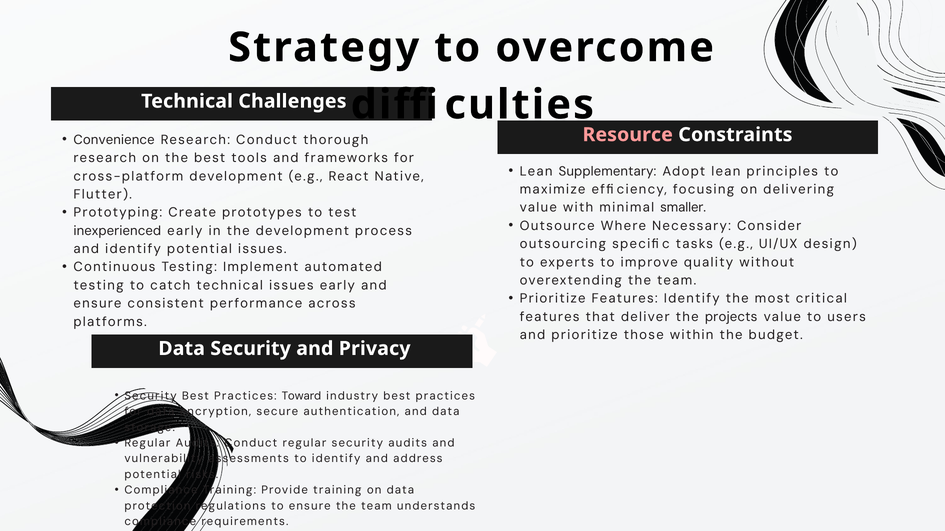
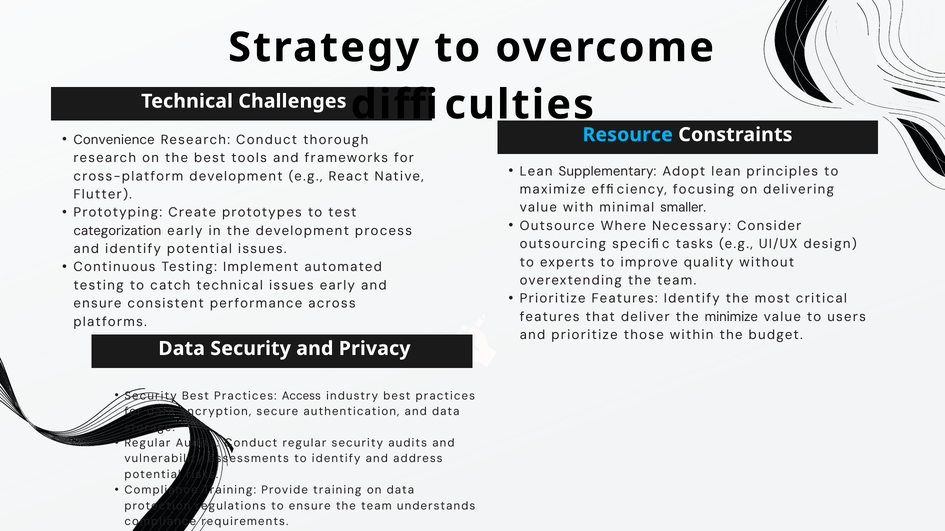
Resource colour: pink -> light blue (628, 135)
inexperienced: inexperienced -> categorization (117, 231)
projects: projects -> minimize (731, 317)
Toward: Toward -> Access (301, 396)
